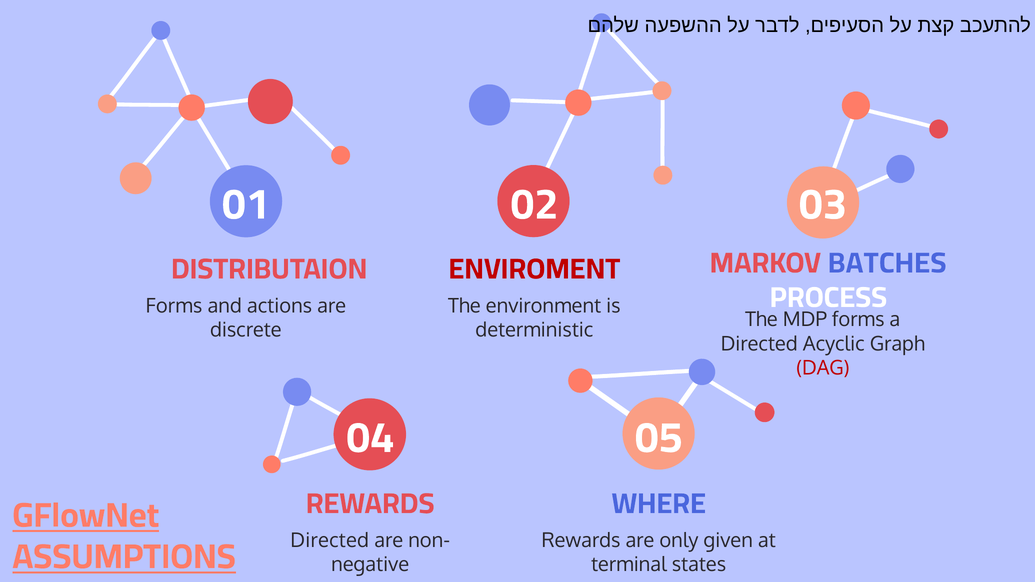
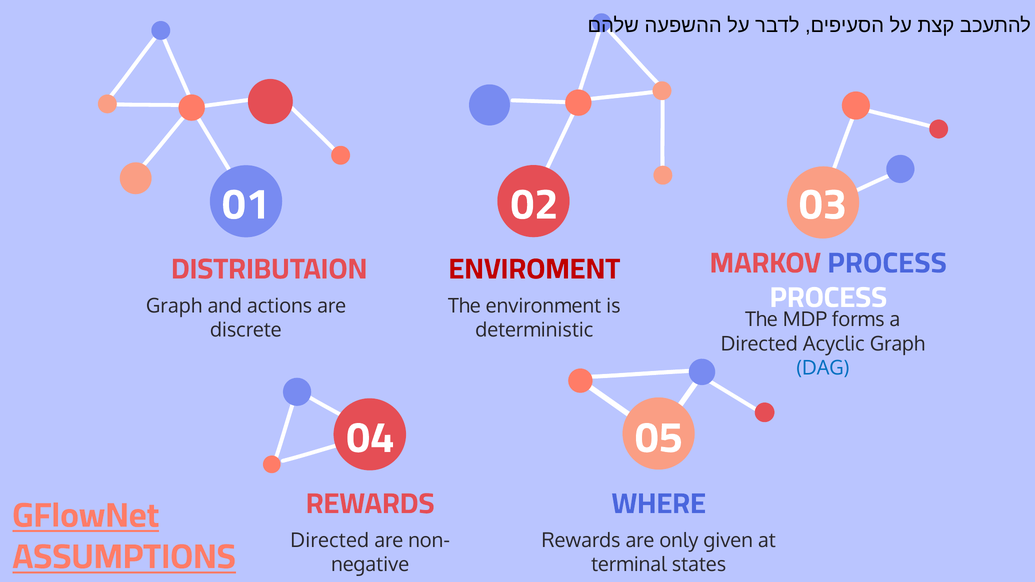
MARKOV BATCHES: BATCHES -> PROCESS (887, 263)
Forms: Forms -> Graph (174, 306)
DAG colour: red -> blue (823, 368)
